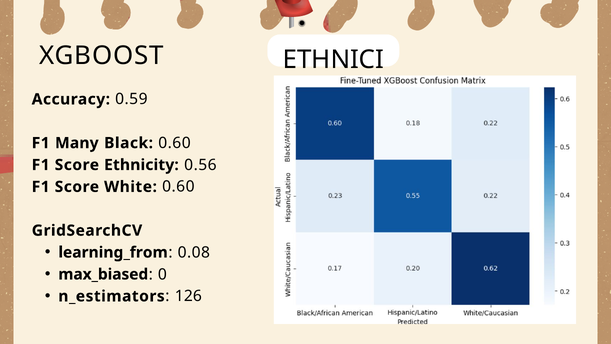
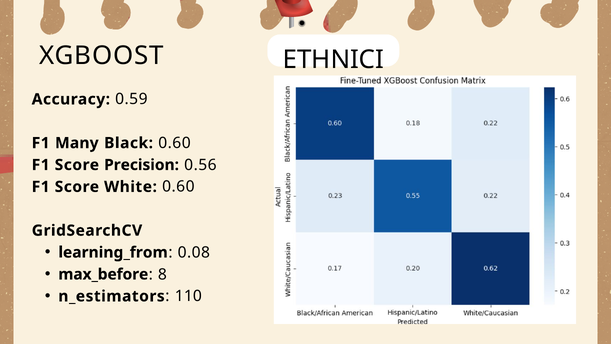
Ethnicity: Ethnicity -> Precision (142, 165)
max_biased: max_biased -> max_before (103, 274)
0: 0 -> 8 (162, 274)
126: 126 -> 110 (188, 296)
